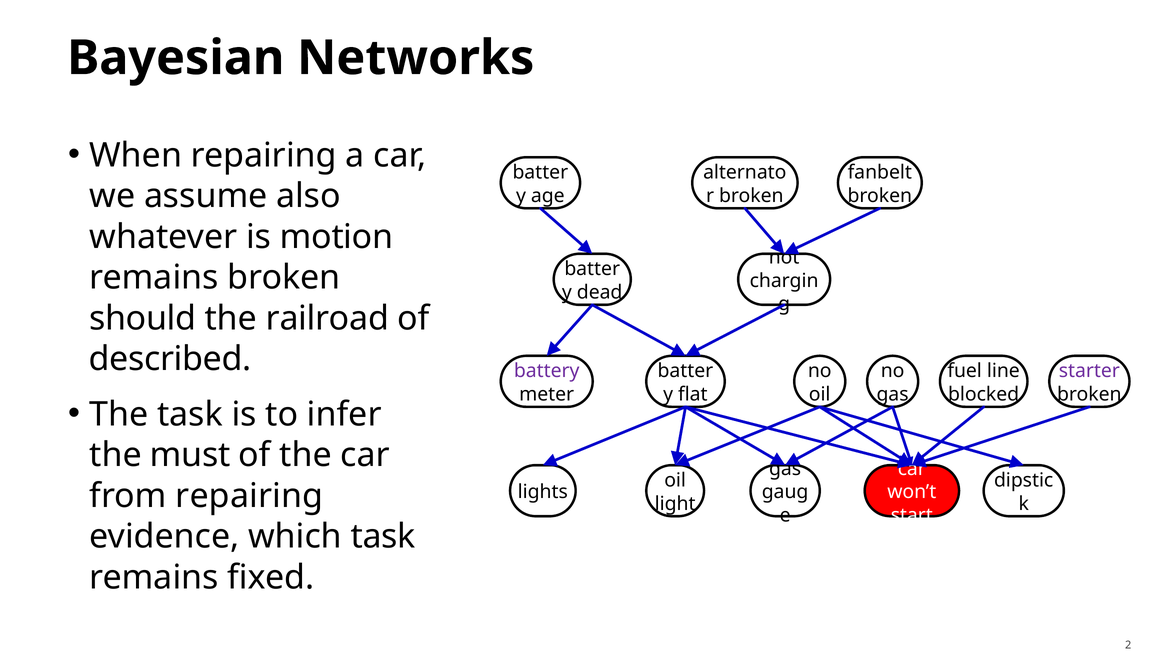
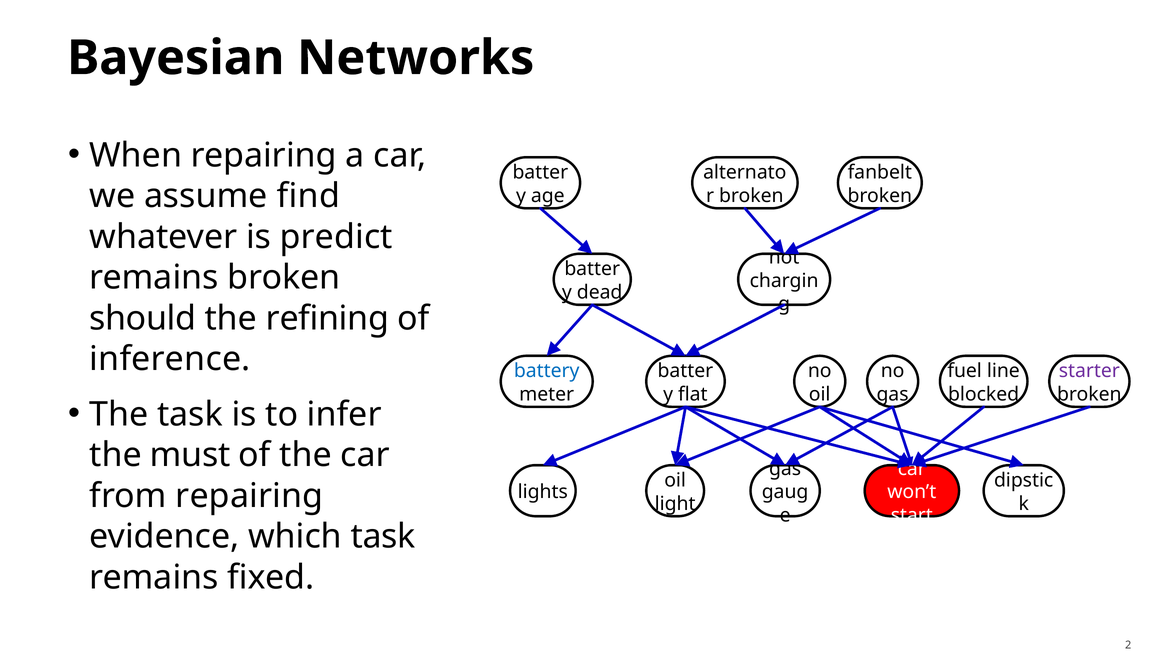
also: also -> find (308, 196)
motion: motion -> predict (336, 237)
railroad: railroad -> refining (327, 318)
described: described -> inference (170, 359)
battery colour: purple -> blue (547, 371)
